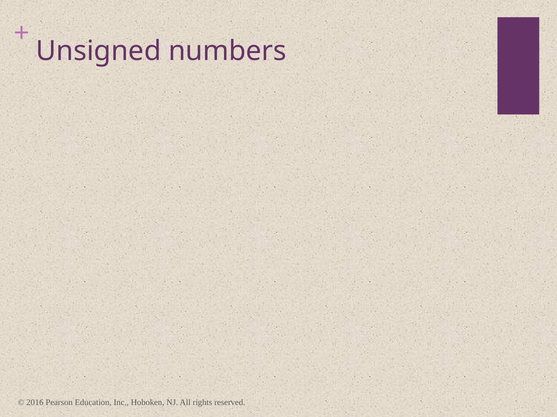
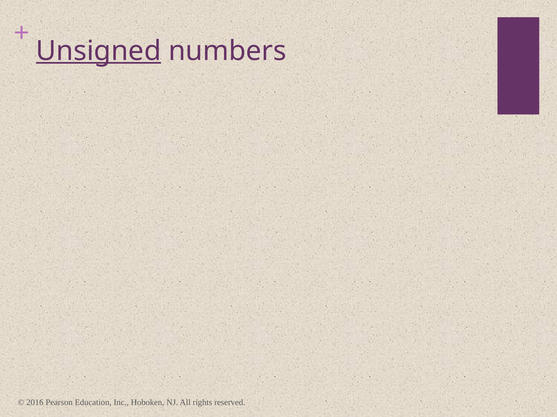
Unsigned underline: none -> present (99, 51)
